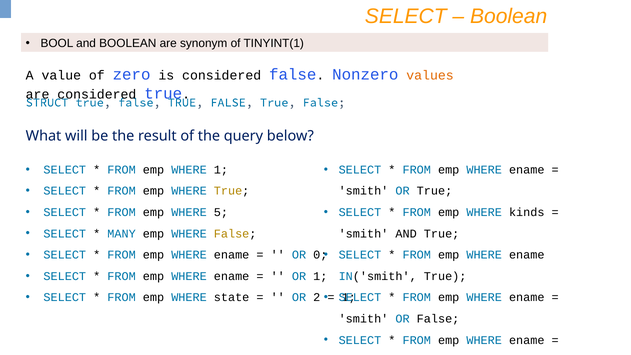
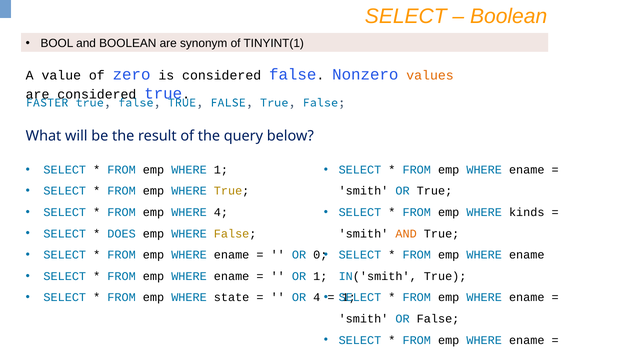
STRUCT: STRUCT -> FASTER (47, 102)
WHERE 5: 5 -> 4 (221, 212)
MANY: MANY -> DOES (122, 234)
AND colour: black -> orange (406, 234)
OR 2: 2 -> 4 (317, 298)
